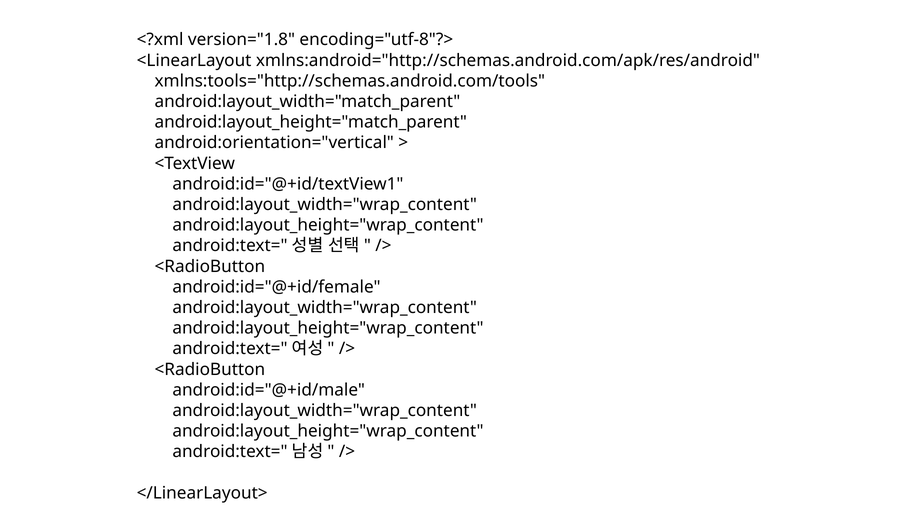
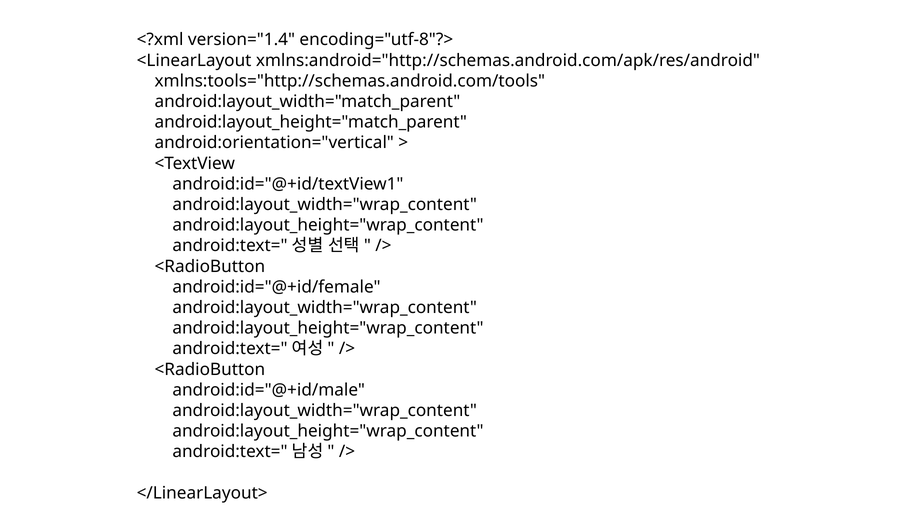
version="1.8: version="1.8 -> version="1.4 (242, 40)
